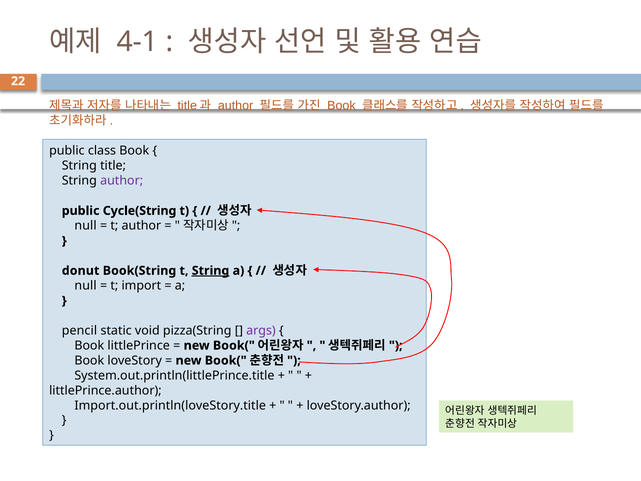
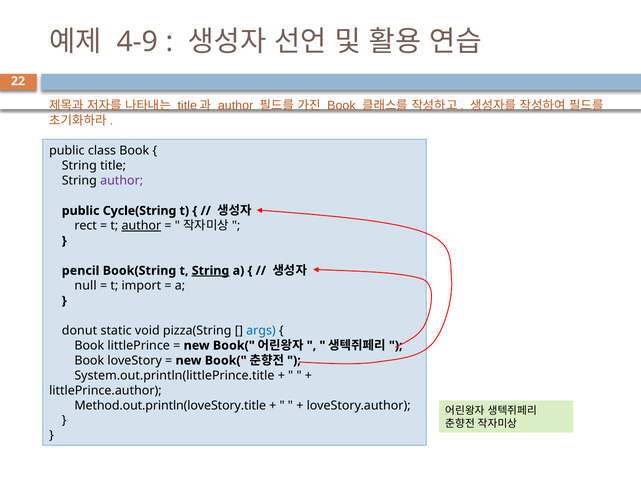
4-1: 4-1 -> 4-9 (137, 42)
null: null -> rect (86, 226)
author underline: none -> present (141, 226)
donut: donut -> pencil (81, 271)
pencil: pencil -> donut (79, 330)
args colour: purple -> blue (261, 330)
Import.out.println(loveStory.title: Import.out.println(loveStory.title -> Method.out.println(loveStory.title (170, 405)
